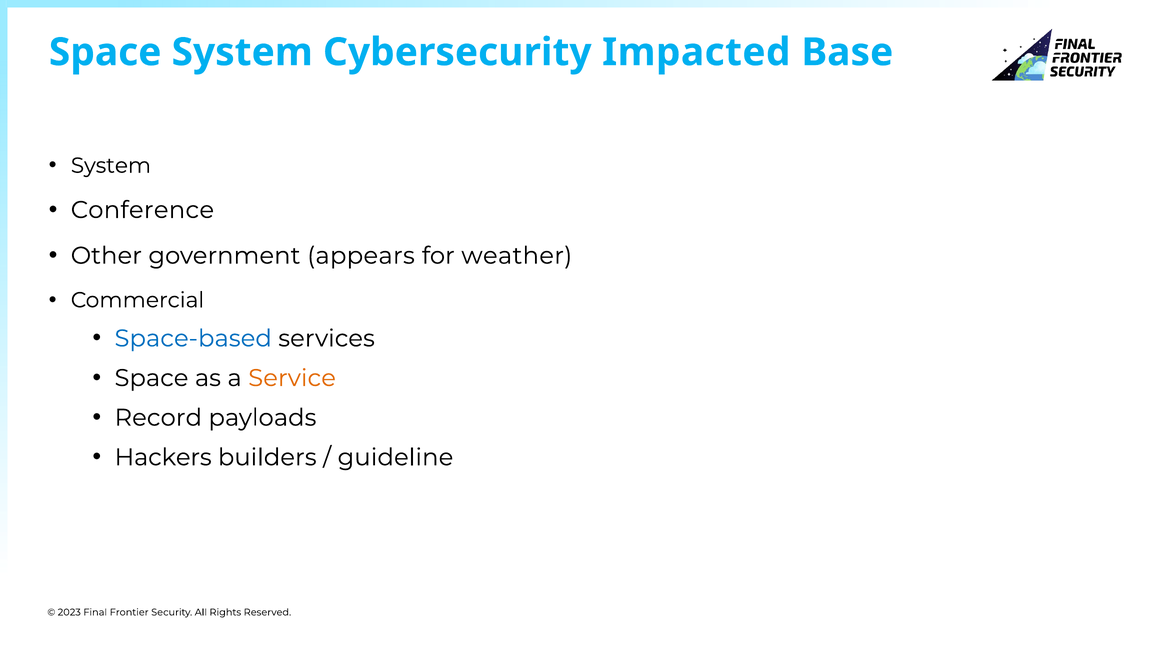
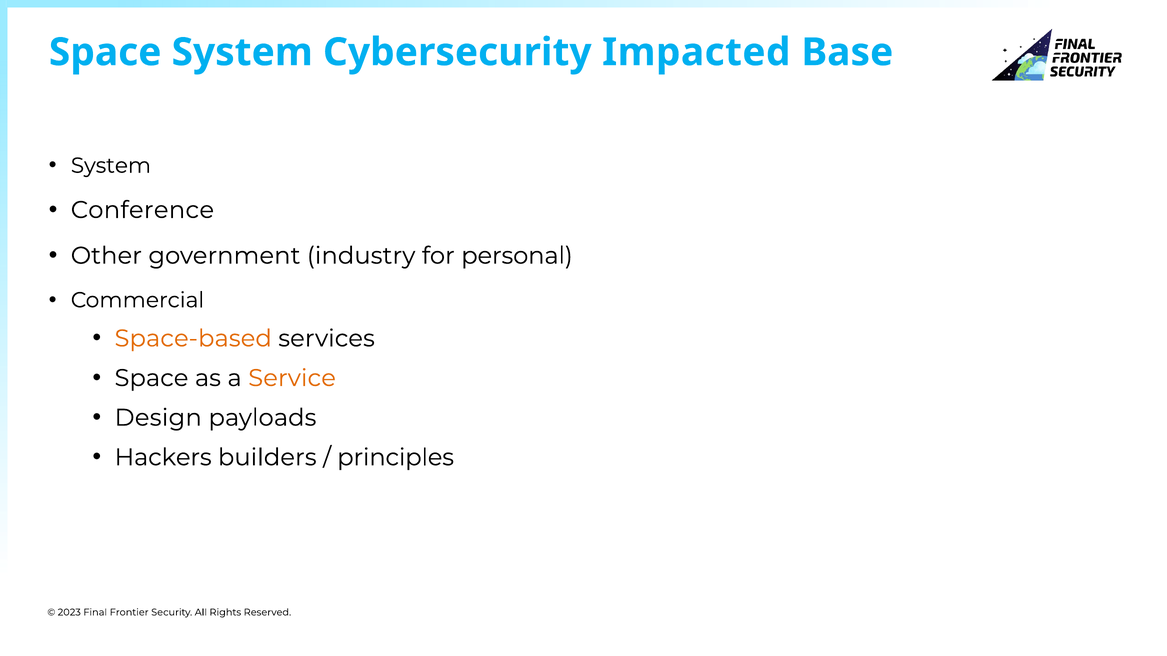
appears: appears -> industry (361, 256)
weather: weather -> personal (517, 256)
Space-based colour: blue -> orange (193, 339)
Record: Record -> Design (158, 418)
guideline: guideline -> principles (396, 458)
